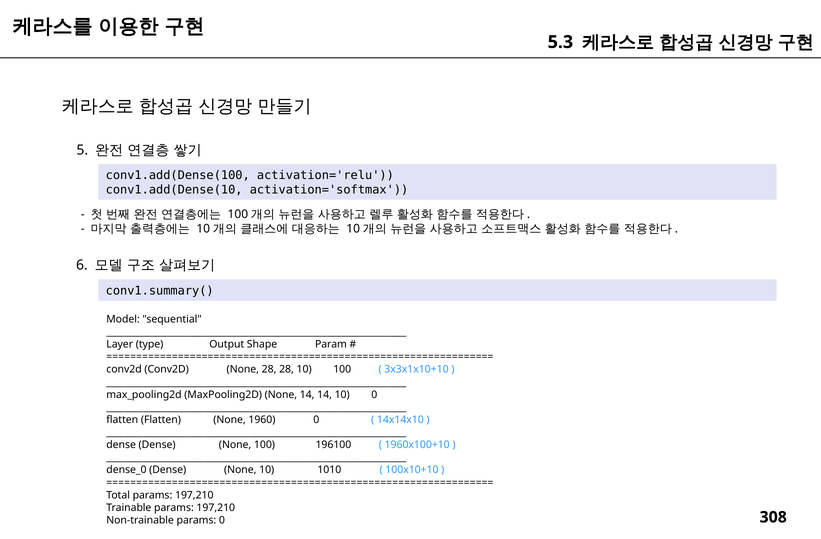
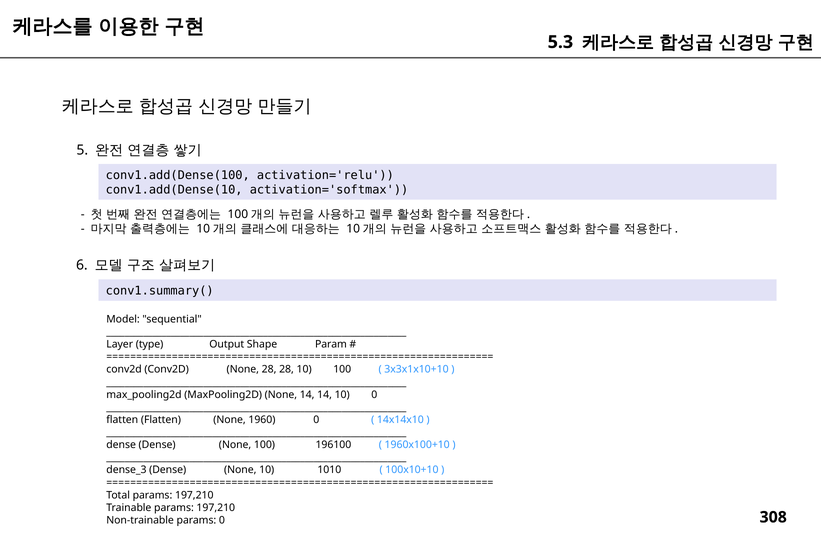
dense_0: dense_0 -> dense_3 (126, 470)
